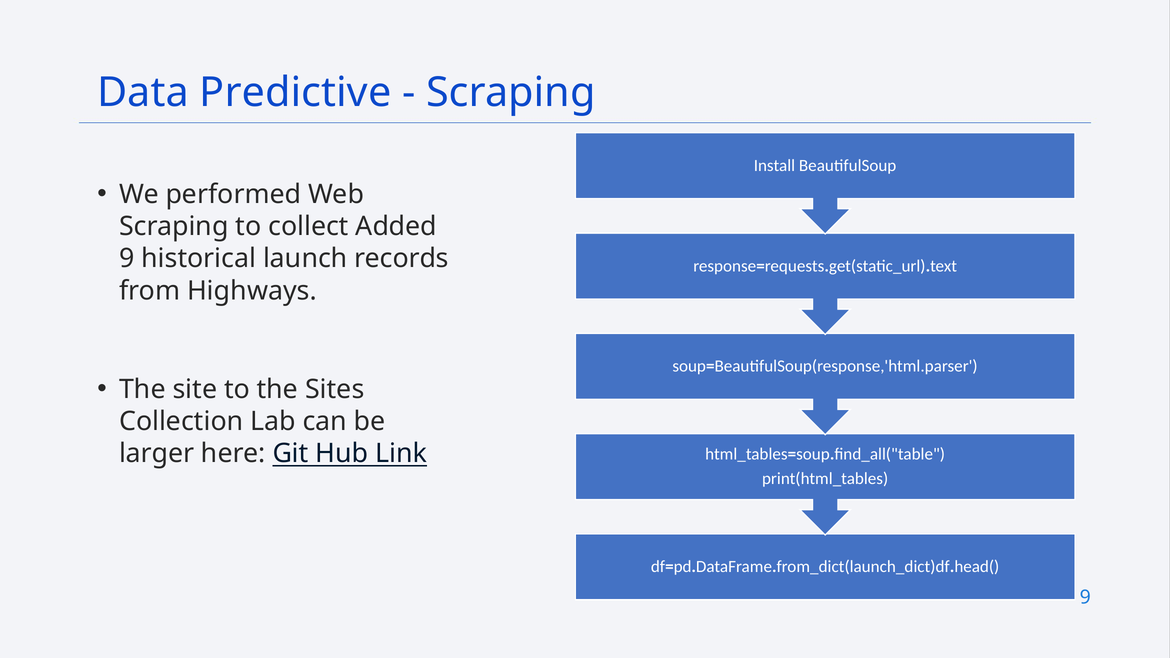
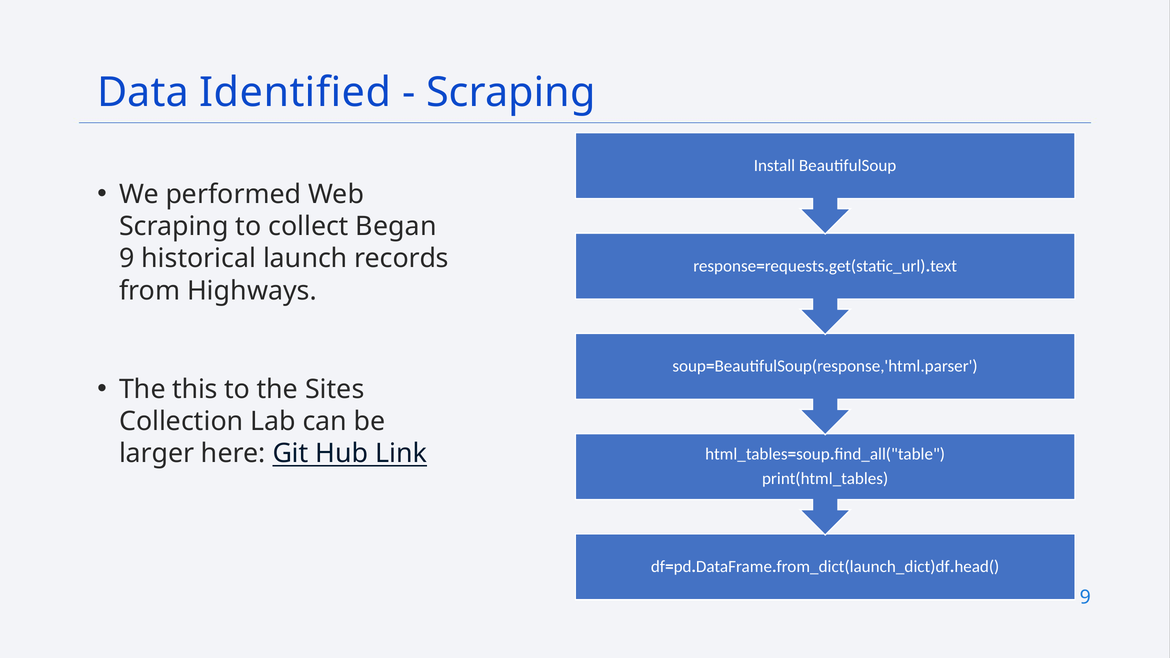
Predictive: Predictive -> Identified (295, 93)
Added: Added -> Began (396, 227)
site: site -> this (195, 389)
